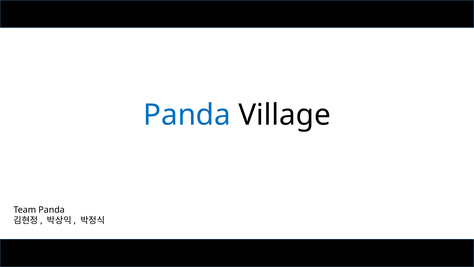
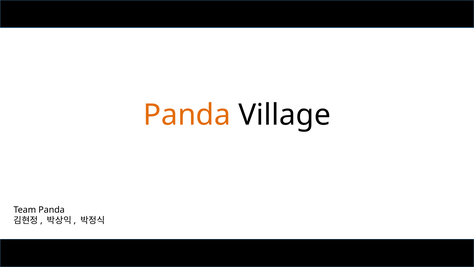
Panda colour: blue -> orange (187, 115)
